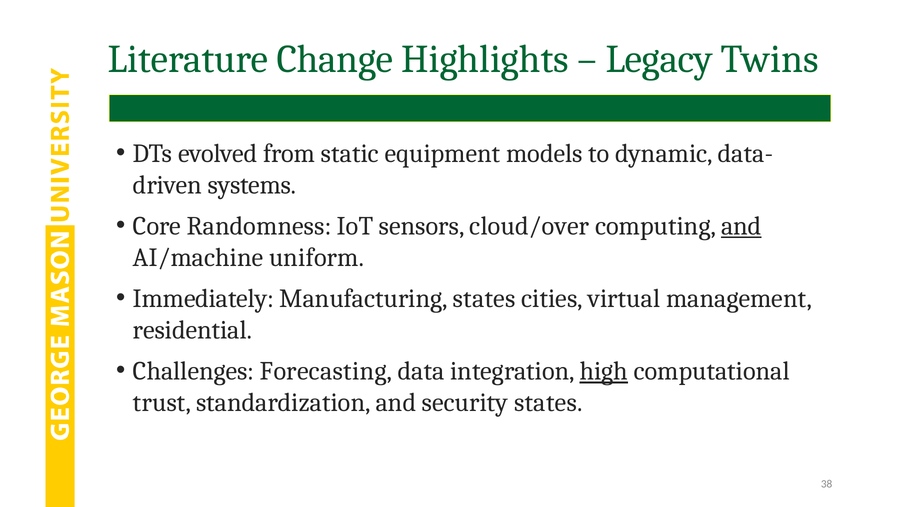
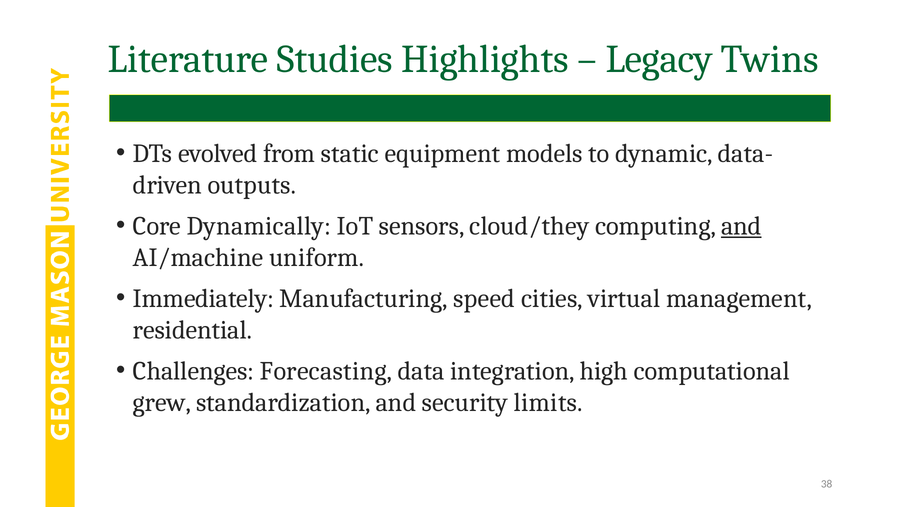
Change: Change -> Studies (335, 59)
systems: systems -> outputs (252, 185)
Randomness: Randomness -> Dynamically (259, 226)
cloud/over: cloud/over -> cloud/they (529, 226)
Manufacturing states: states -> speed (484, 299)
high underline: present -> none (604, 371)
trust: trust -> grew (162, 403)
security states: states -> limits (548, 403)
